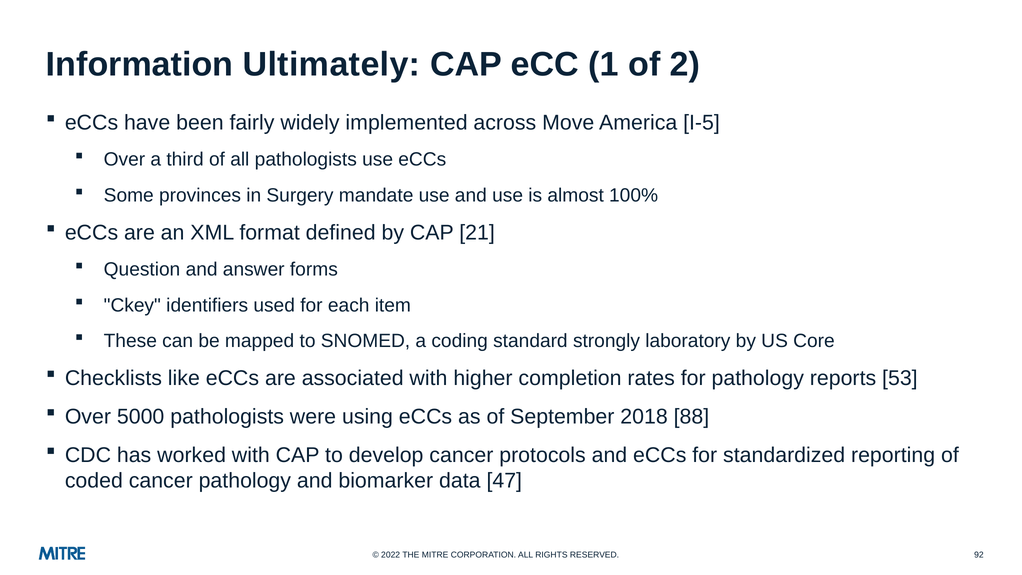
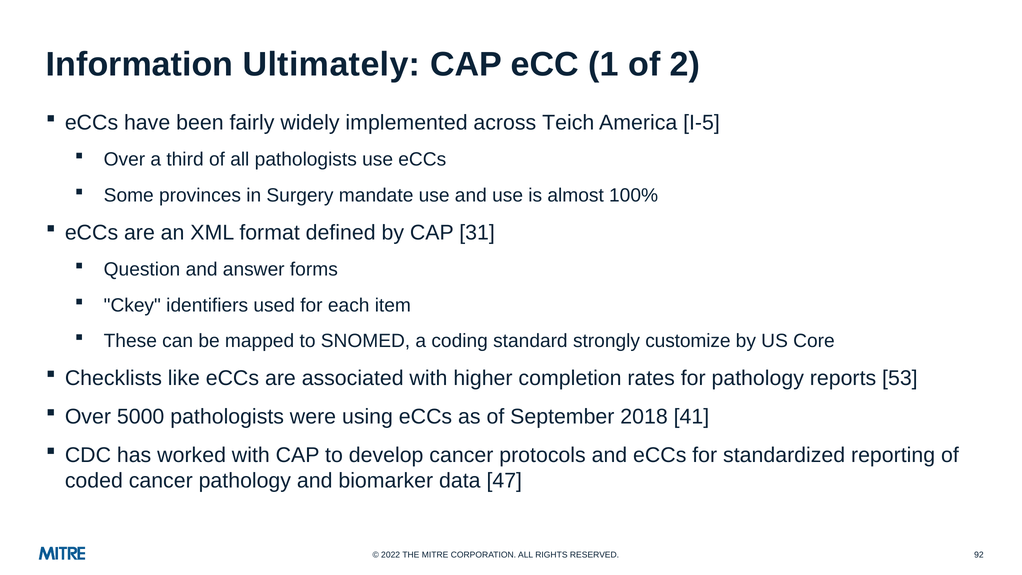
Move: Move -> Teich (568, 123)
21: 21 -> 31 (477, 233)
laboratory: laboratory -> customize (688, 341)
88: 88 -> 41 (691, 417)
